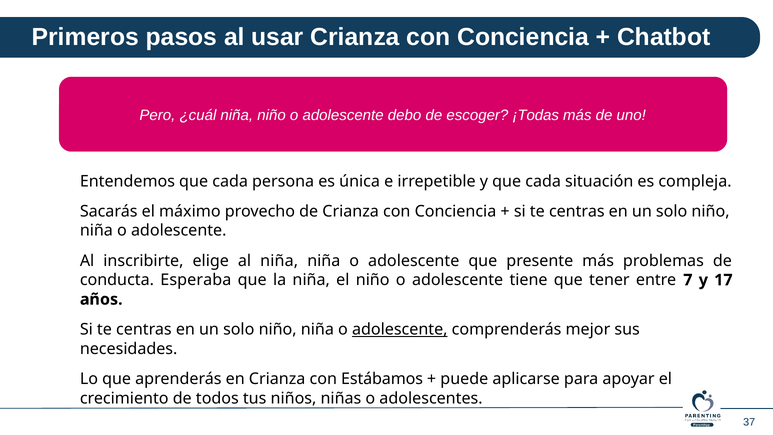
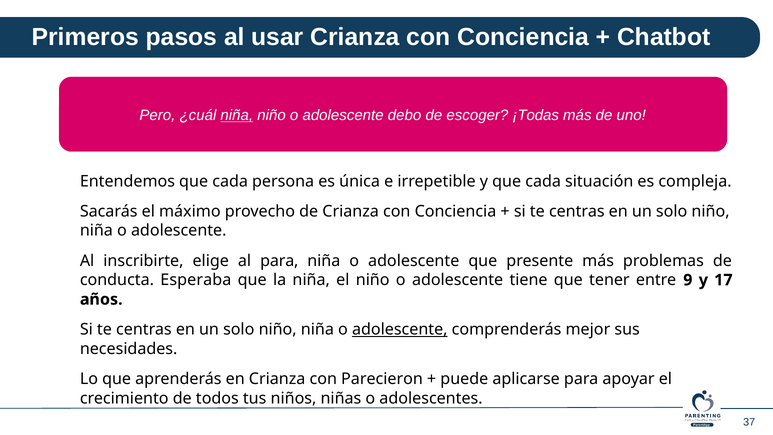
niña underline: none -> present (237, 115)
al niña: niña -> para (279, 261)
7: 7 -> 9 (688, 280)
Estábamos: Estábamos -> Parecieron (382, 379)
